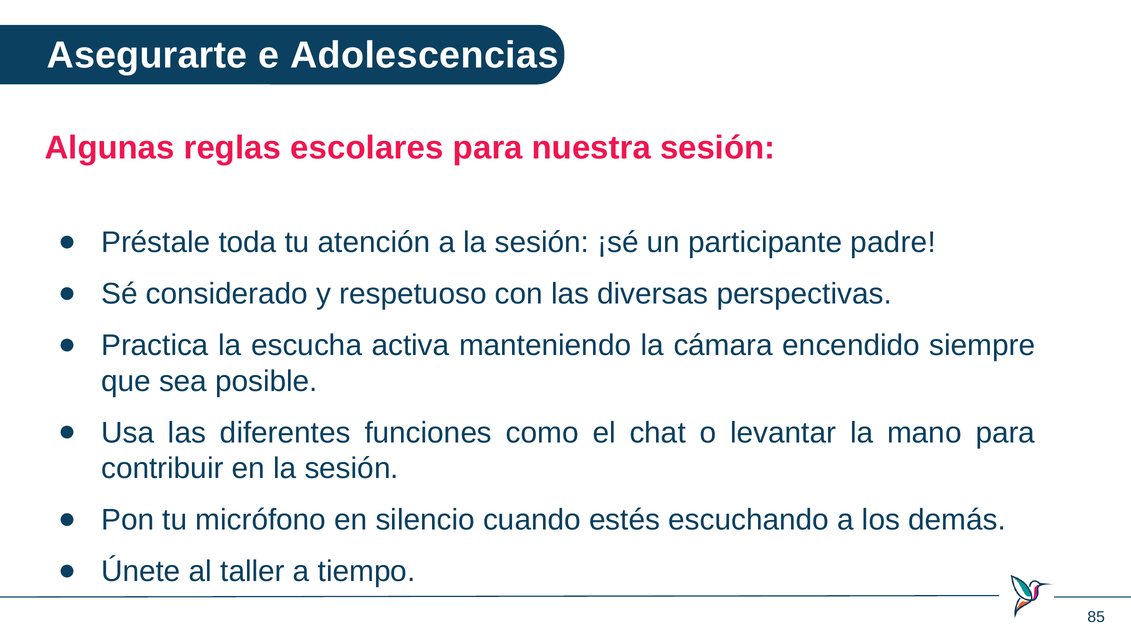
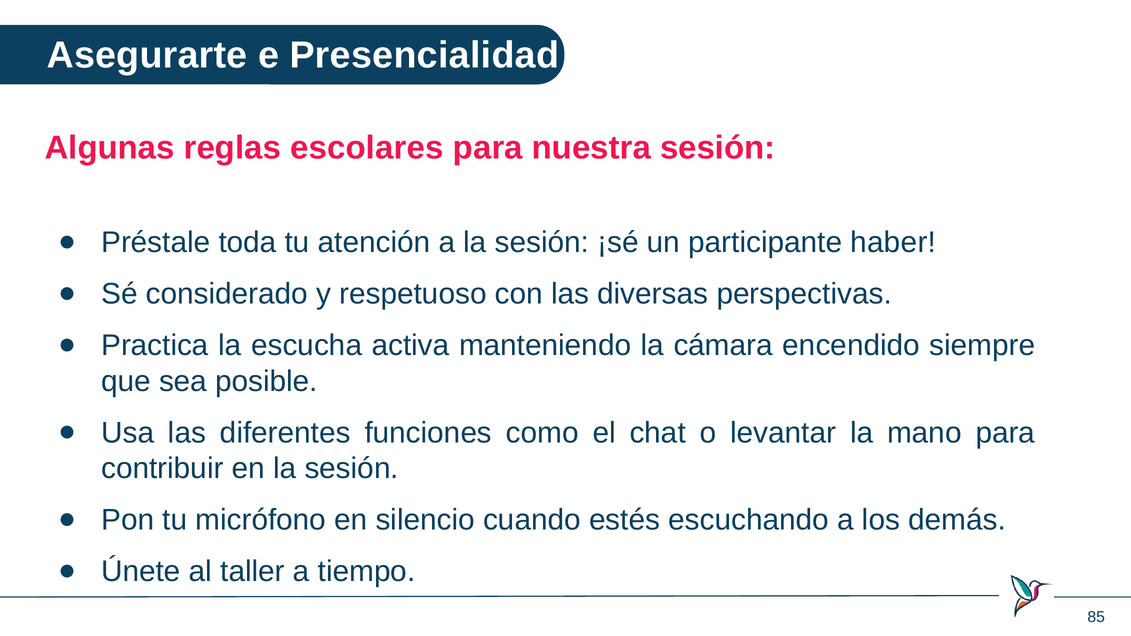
Adolescencias: Adolescencias -> Presencialidad (424, 55)
padre: padre -> haber (893, 243)
